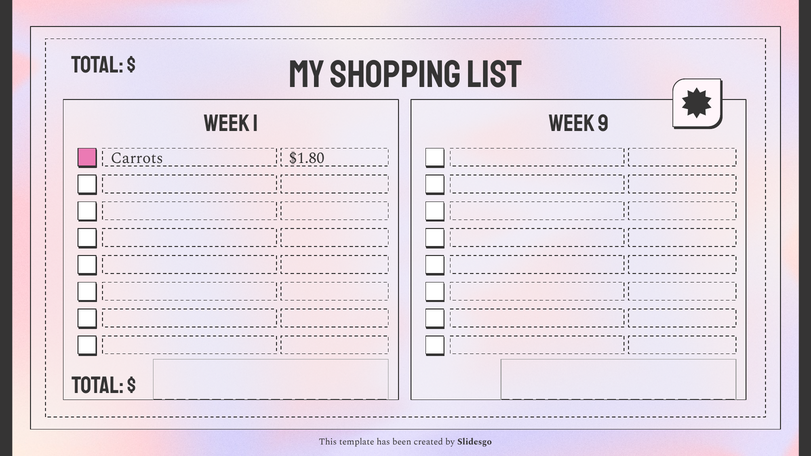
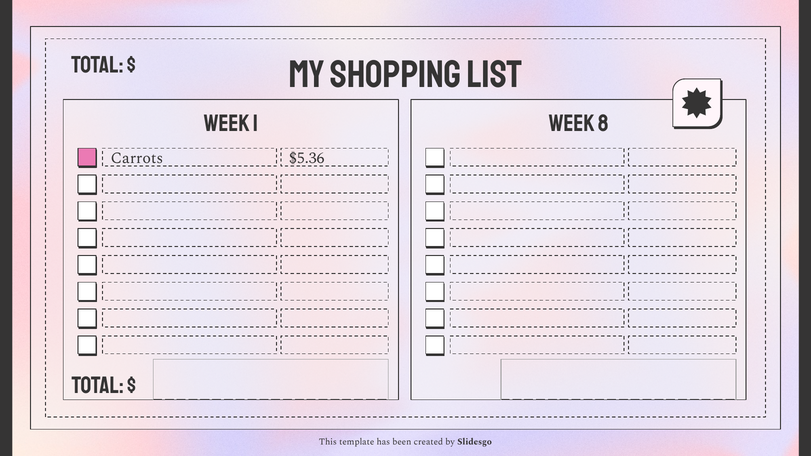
9: 9 -> 8 (603, 123)
$1.80: $1.80 -> $5.36 (307, 158)
